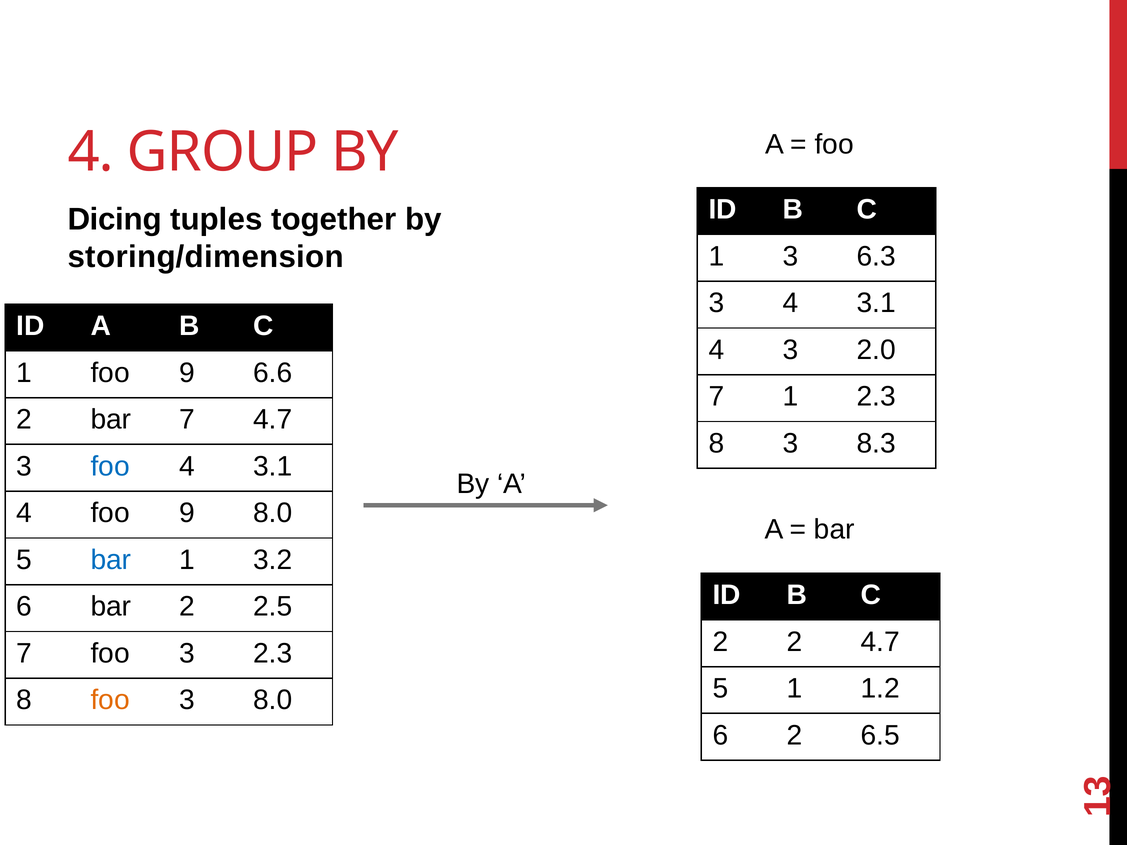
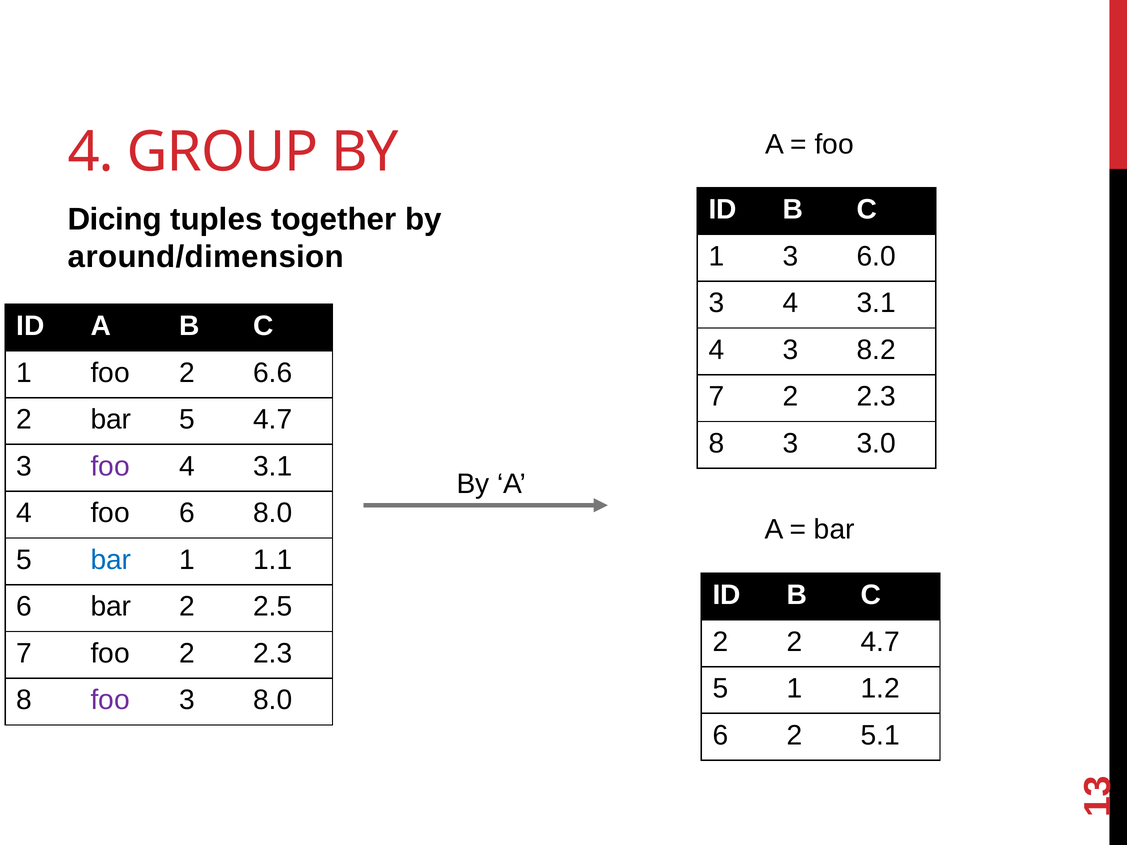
storing/dimension: storing/dimension -> around/dimension (206, 257)
6.3: 6.3 -> 6.0 (876, 257)
2.0: 2.0 -> 8.2 (876, 350)
1 foo 9: 9 -> 2 (187, 373)
7 1: 1 -> 2 (791, 397)
bar 7: 7 -> 5 (187, 420)
8.3: 8.3 -> 3.0 (876, 444)
foo colour: blue -> purple (110, 466)
4 foo 9: 9 -> 6 (187, 513)
3.2: 3.2 -> 1.1 (273, 560)
7 foo 3: 3 -> 2 (187, 654)
foo colour: orange -> purple (110, 700)
6.5: 6.5 -> 5.1 (880, 735)
